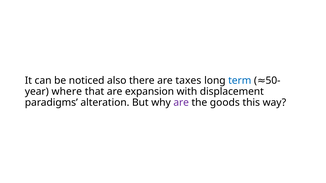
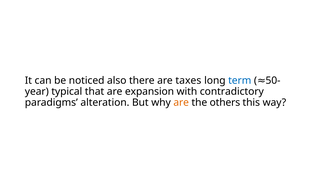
where: where -> typical (67, 92)
displacement: displacement -> contradictory (232, 92)
are colour: purple -> orange (181, 103)
goods: goods -> others (225, 103)
